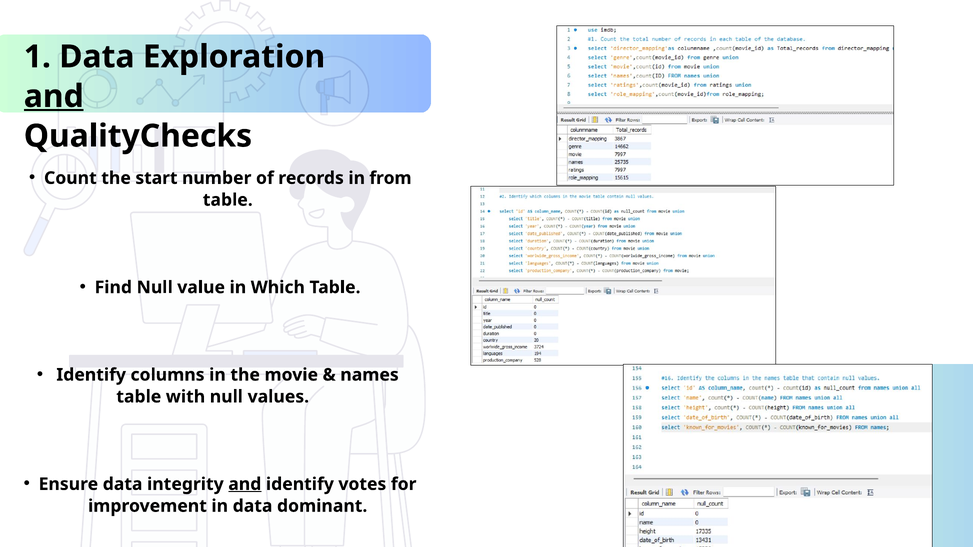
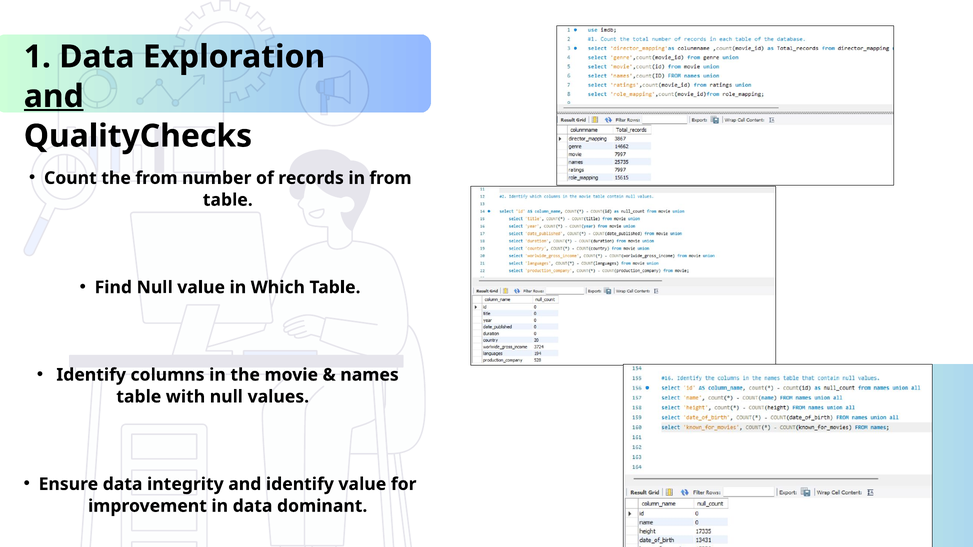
the start: start -> from (156, 178)
and underline: present -> none (245, 484)
identify votes: votes -> value (362, 484)
